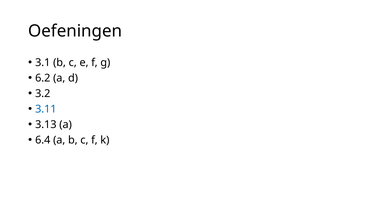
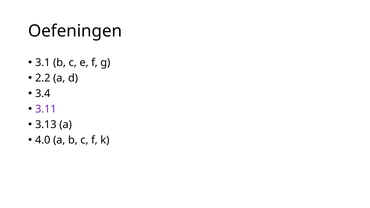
6.2: 6.2 -> 2.2 (43, 78)
3.2: 3.2 -> 3.4 (43, 94)
3.11 colour: blue -> purple (46, 109)
6.4: 6.4 -> 4.0 (43, 140)
